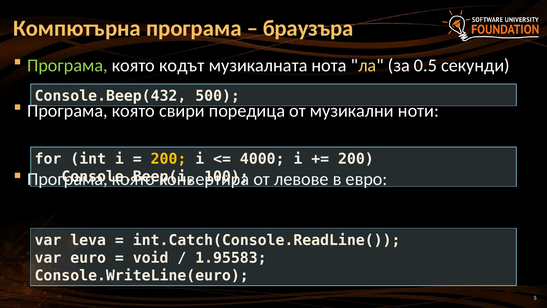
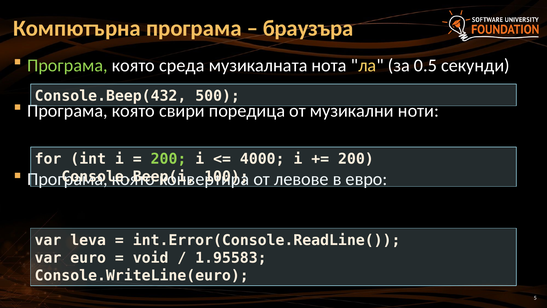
кодът: кодът -> среда (182, 65)
200 colour: yellow -> light green (169, 159)
int.Catch(Console.ReadLine(: int.Catch(Console.ReadLine( -> int.Error(Console.ReadLine( (267, 240)
